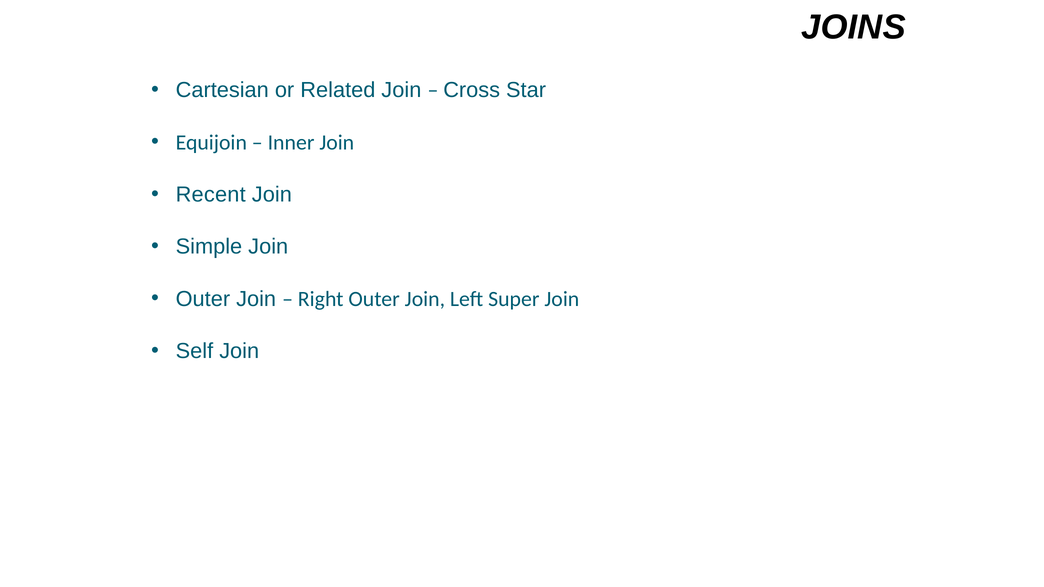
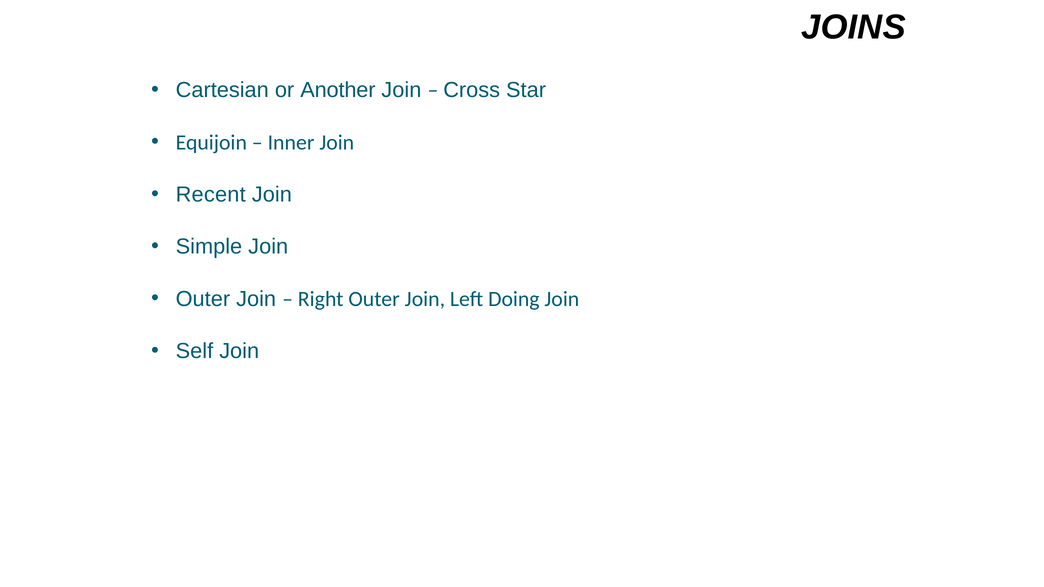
Related: Related -> Another (338, 90)
Super: Super -> Doing (514, 299)
